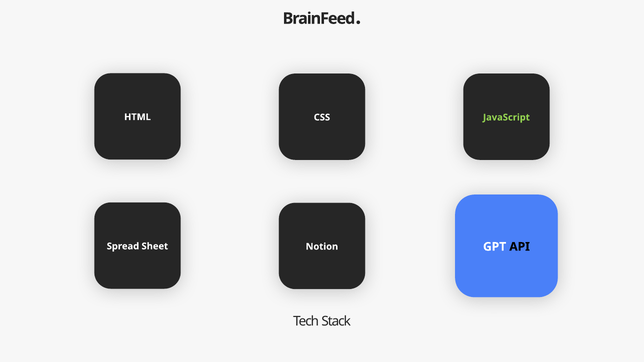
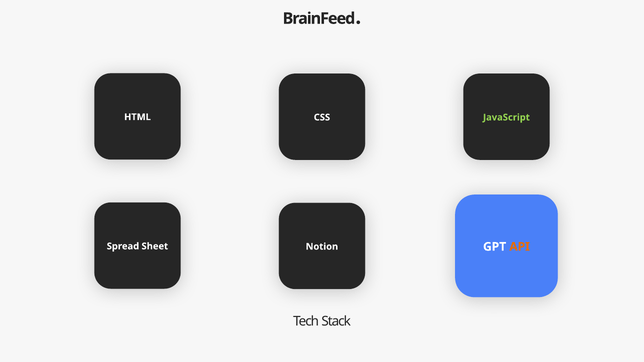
API colour: black -> orange (520, 247)
